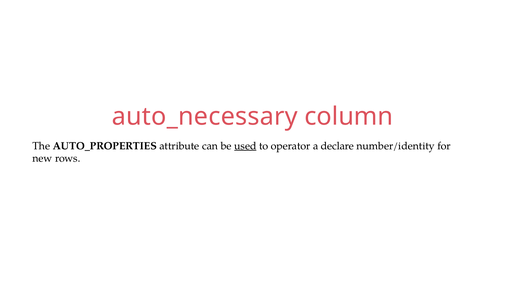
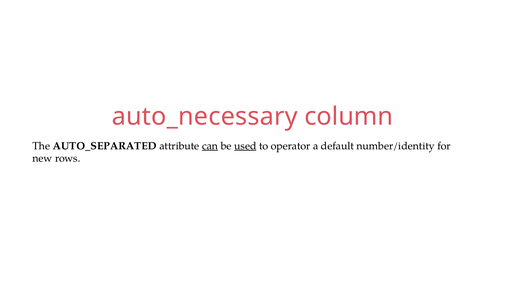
AUTO_PROPERTIES: AUTO_PROPERTIES -> AUTO_SEPARATED (105, 146)
can underline: none -> present (210, 146)
declare: declare -> default (337, 146)
